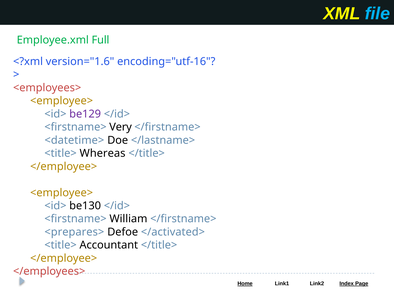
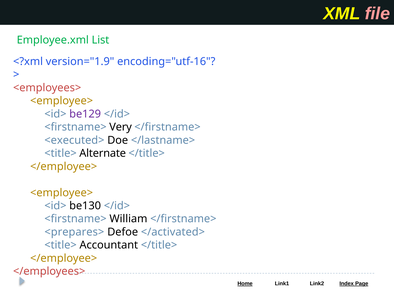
file colour: light blue -> pink (377, 14)
Full: Full -> List (100, 40)
version="1.6: version="1.6 -> version="1.9 (80, 62)
<datetime>: <datetime> -> <executed> (74, 140)
Whereas: Whereas -> Alternate (103, 154)
